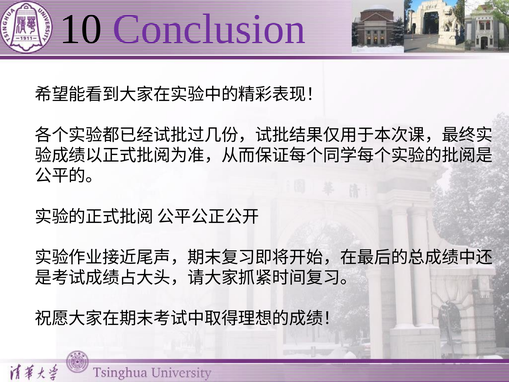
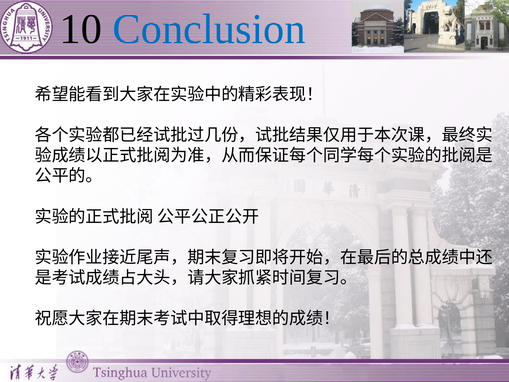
Conclusion colour: purple -> blue (209, 29)
